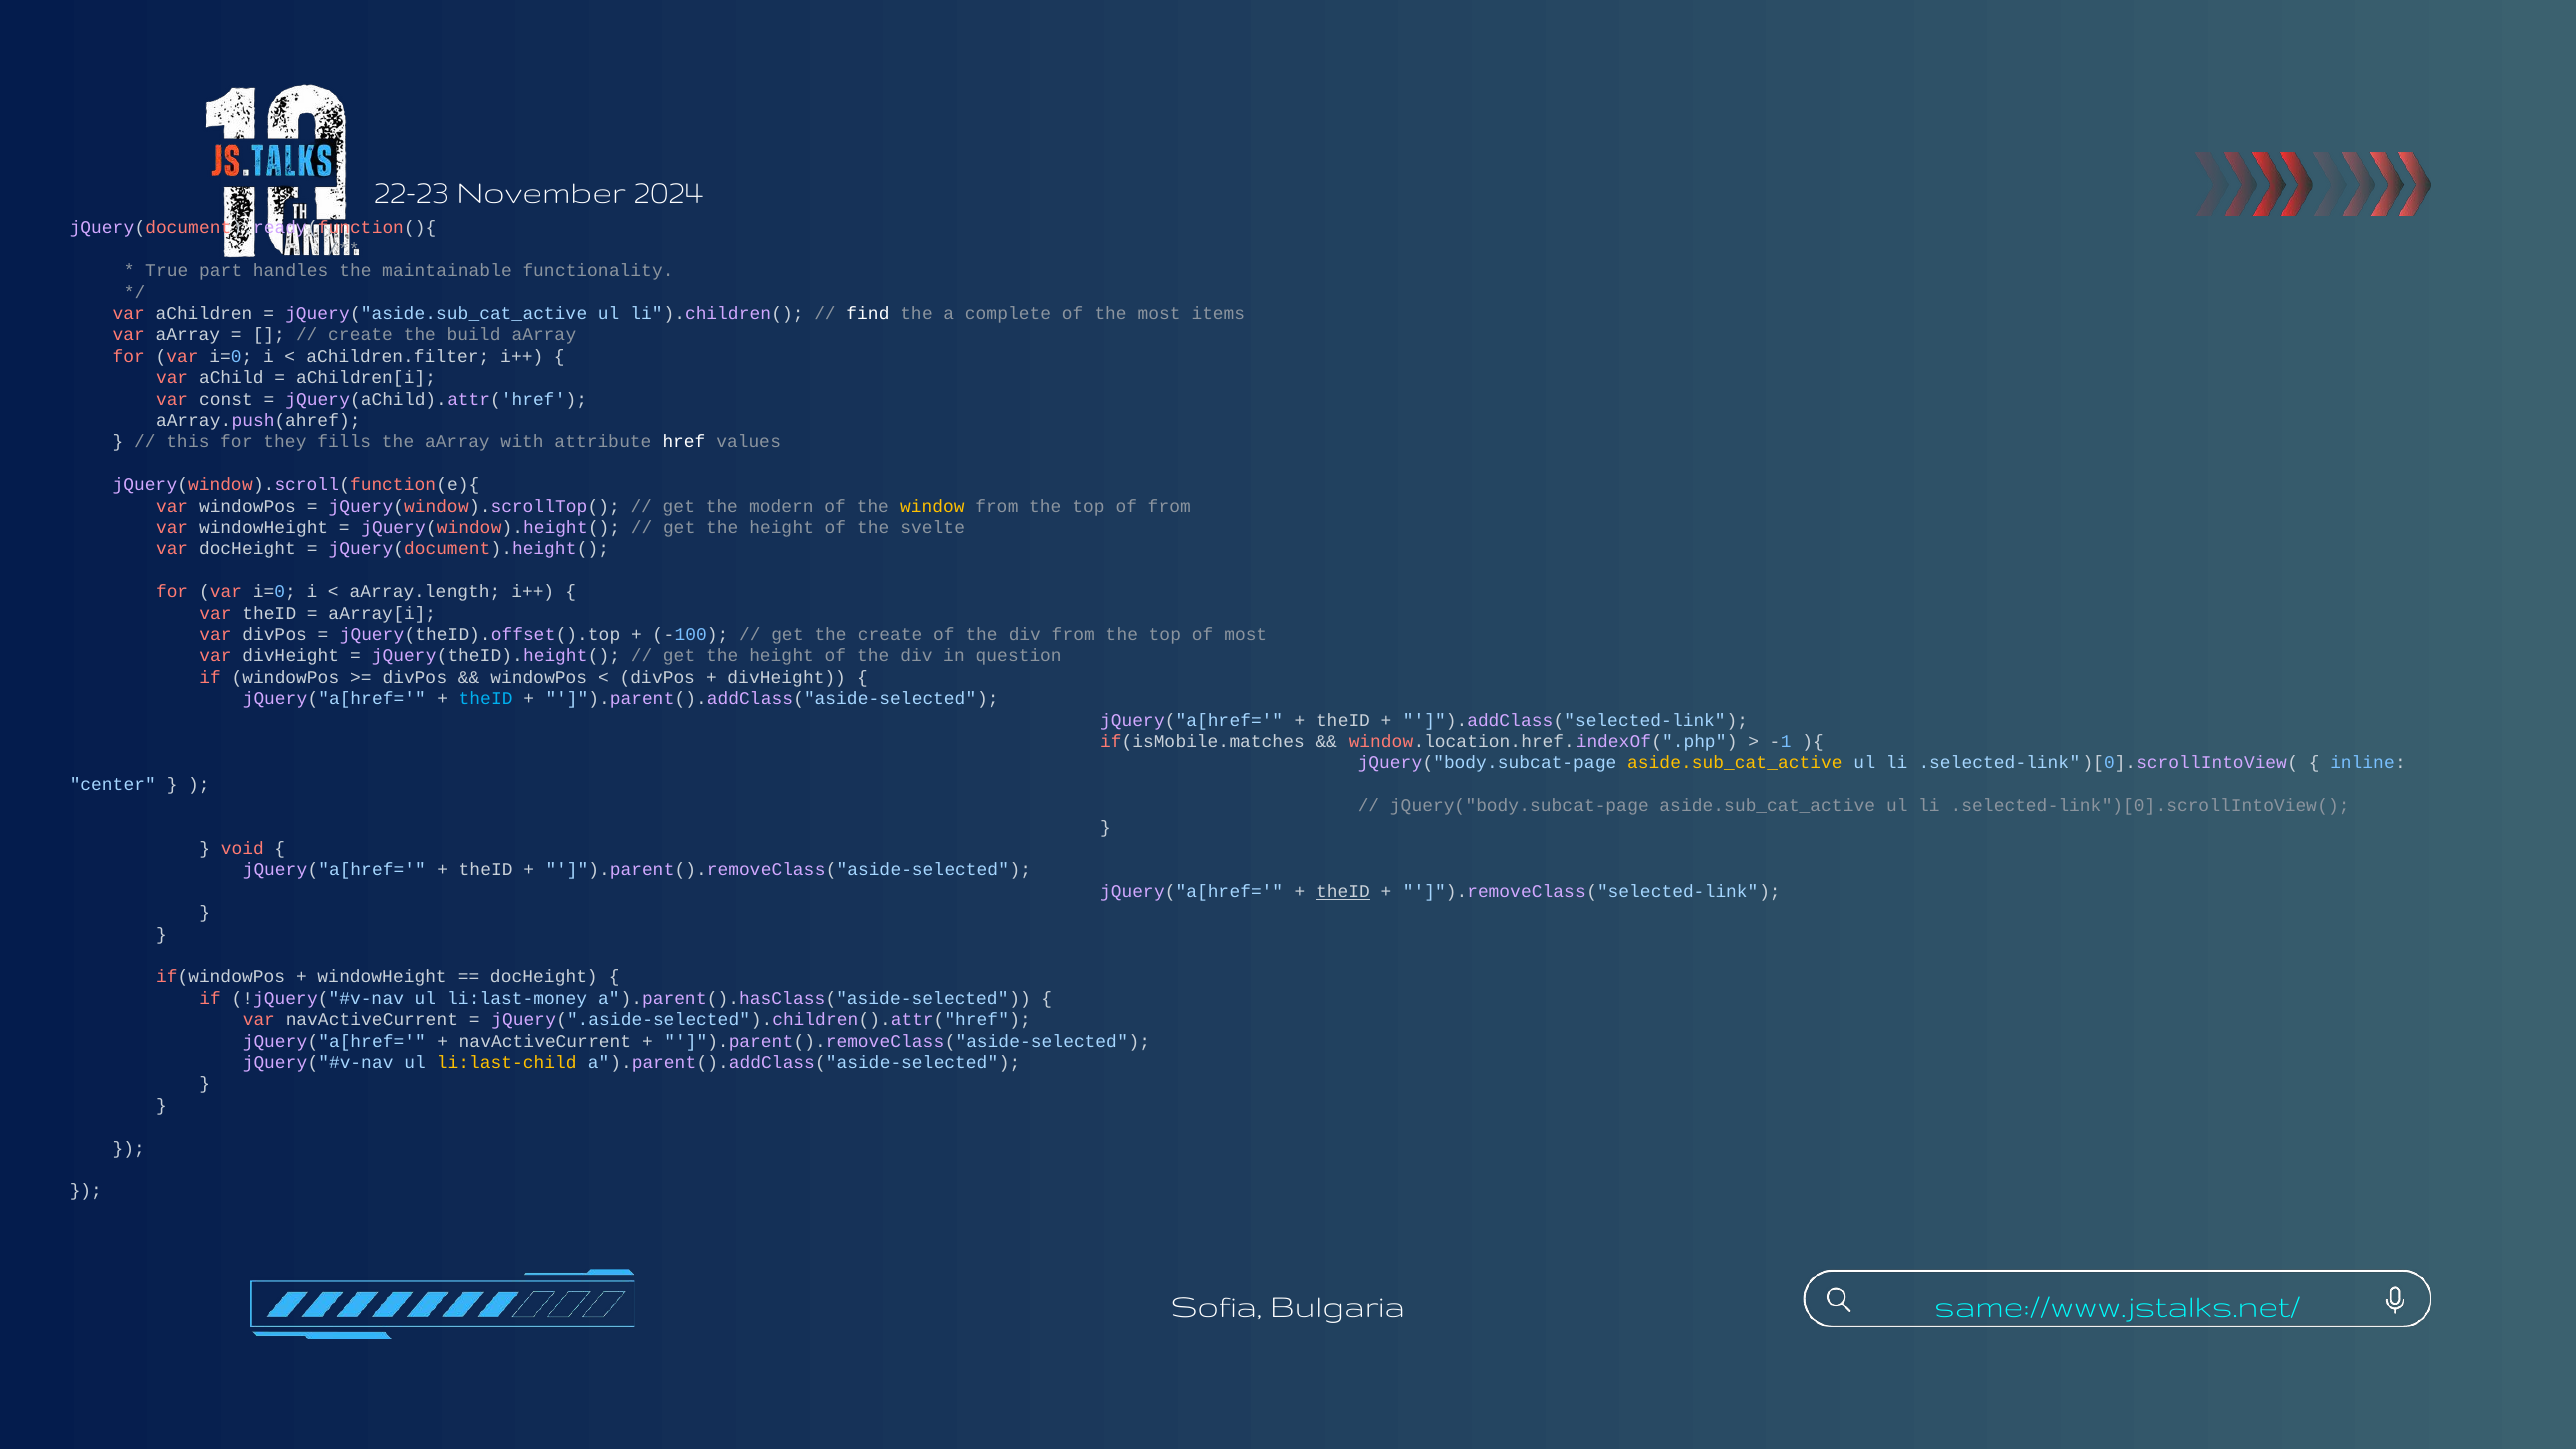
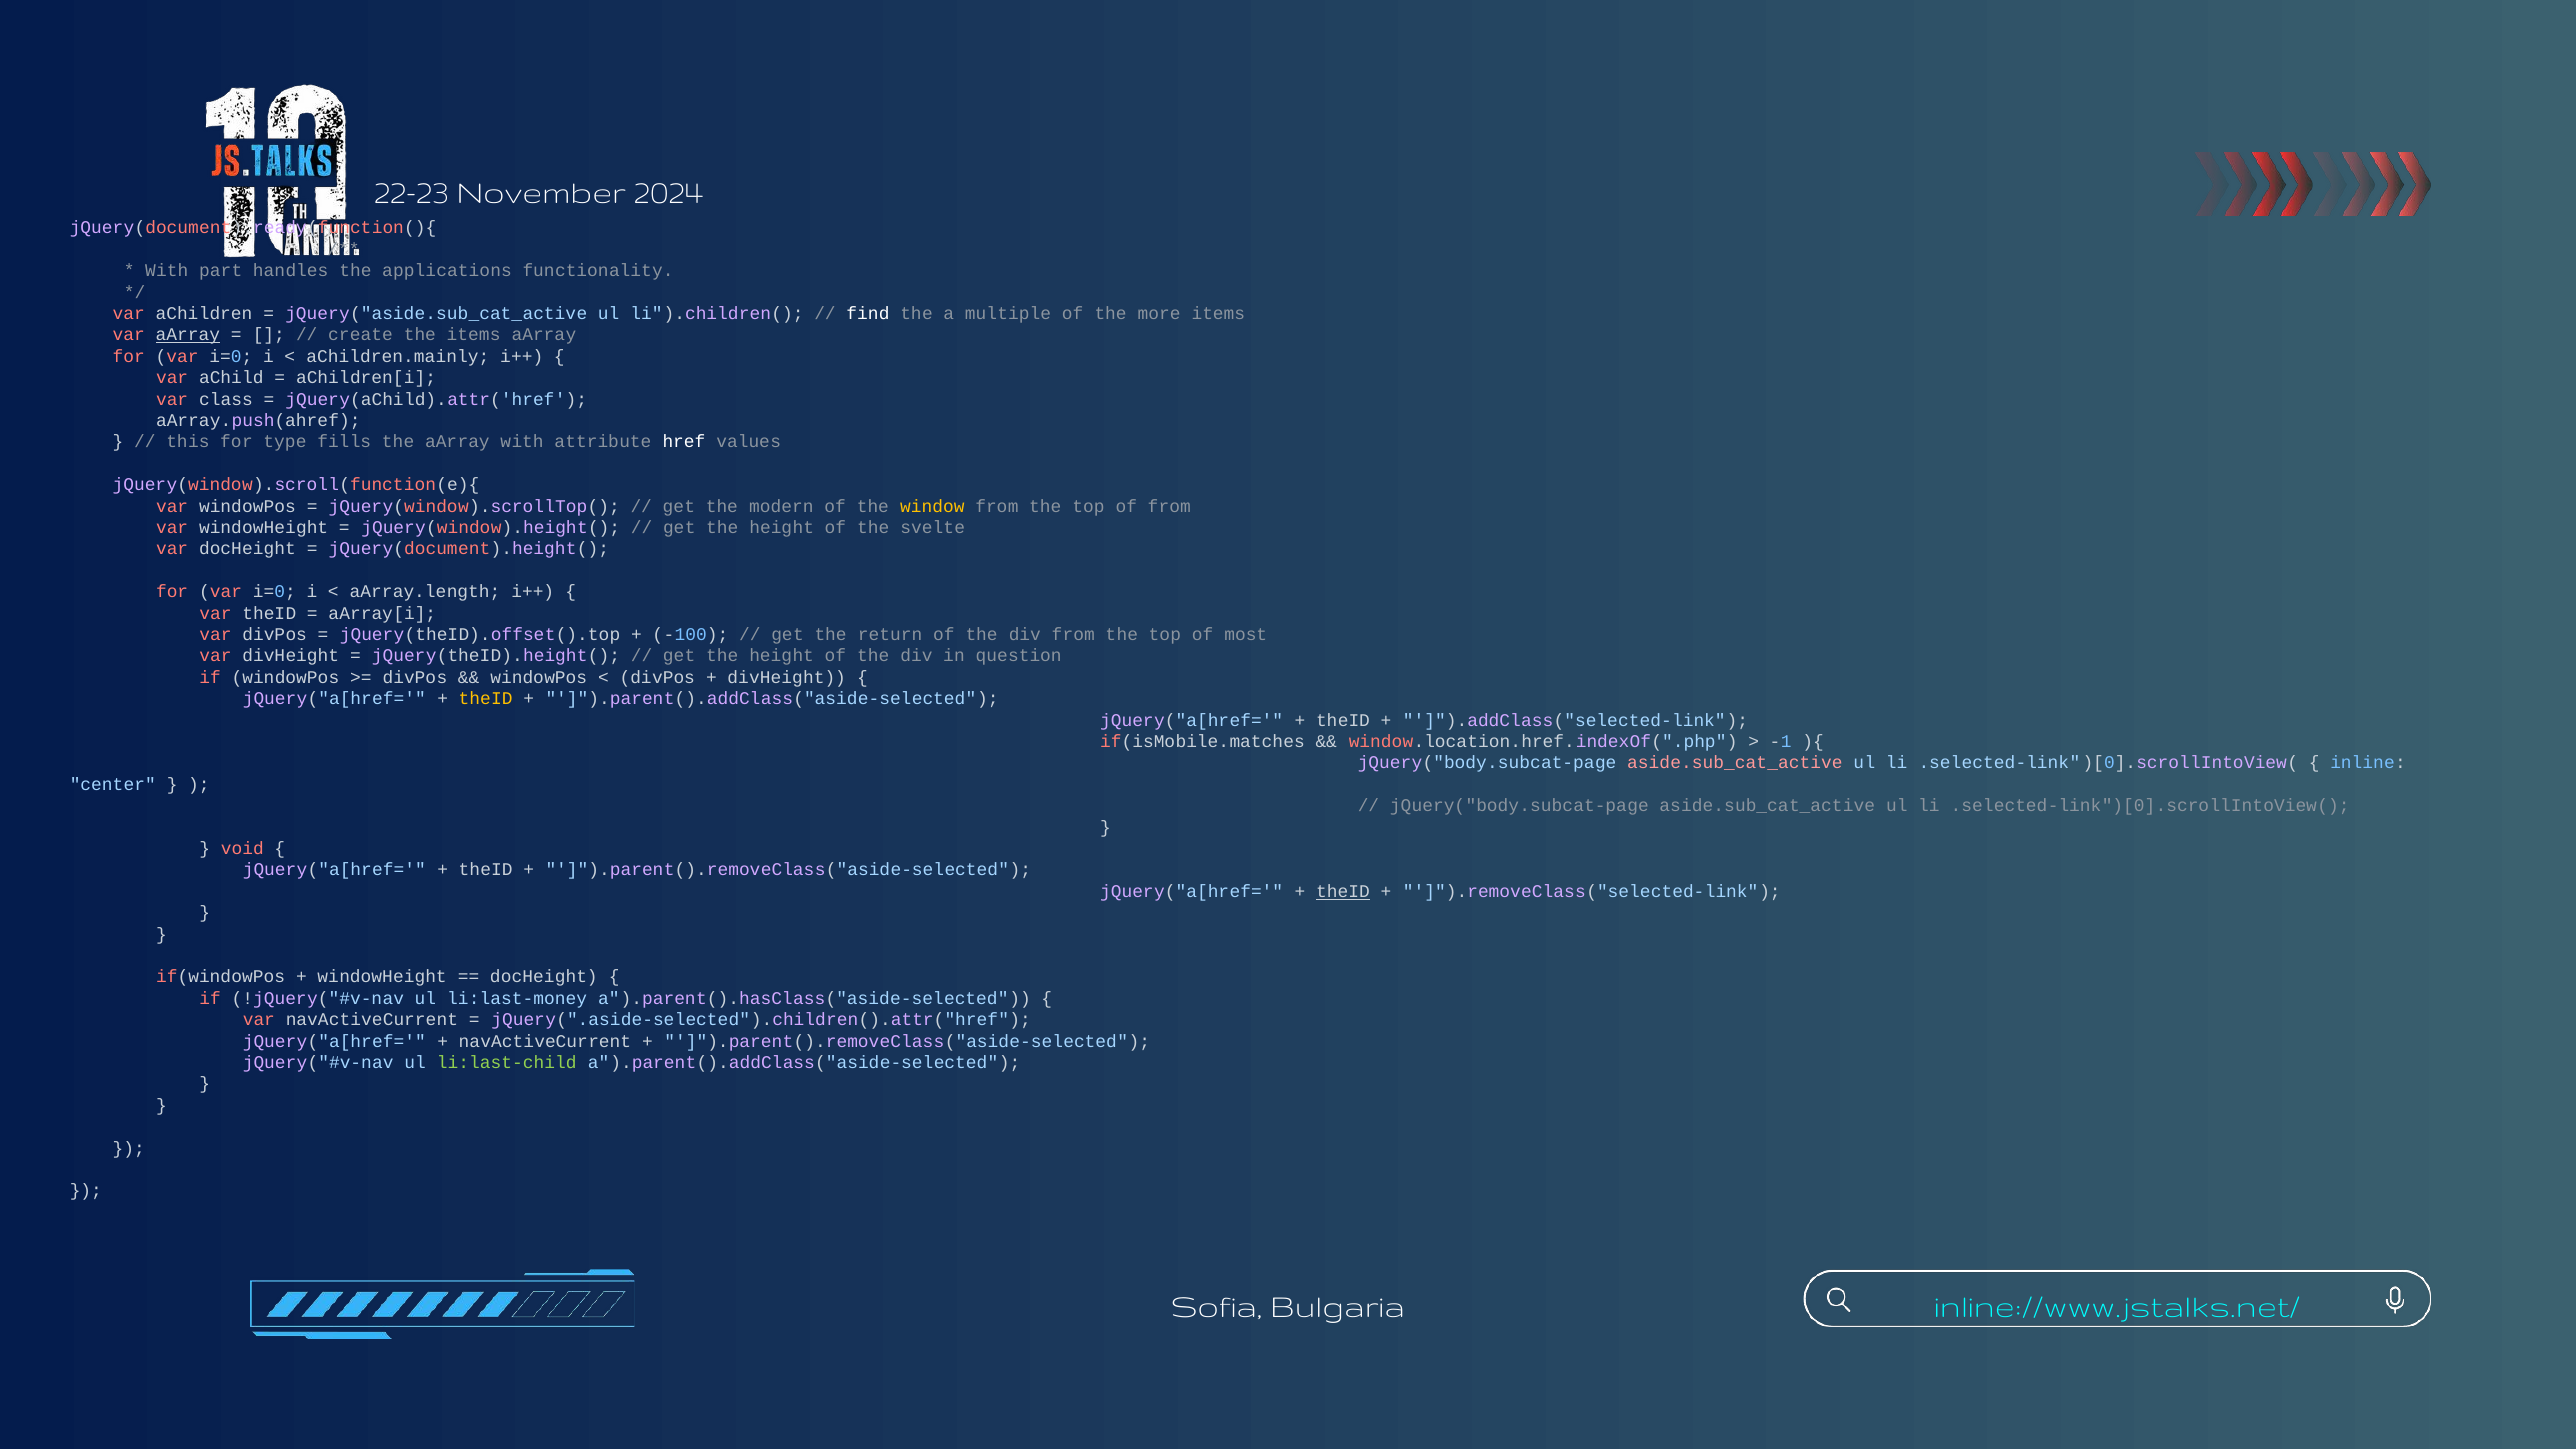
True: True -> With (167, 271)
maintainable: maintainable -> applications (447, 271)
complete: complete -> multiple (1008, 314)
the most: most -> more (1159, 314)
aArray underline: none -> present (188, 335)
the build: build -> items (474, 335)
aChildren.filter: aChildren.filter -> aChildren.mainly (398, 356)
const: const -> class (226, 399)
they: they -> type (285, 442)
the create: create -> return (890, 635)
theID colour: light blue -> yellow (486, 699)
aside.sub_cat_active colour: yellow -> pink (1735, 763)
li:last-child colour: yellow -> light green (507, 1063)
same://www.jstalks.net/: same://www.jstalks.net/ -> inline://www.jstalks.net/ (2117, 1305)
